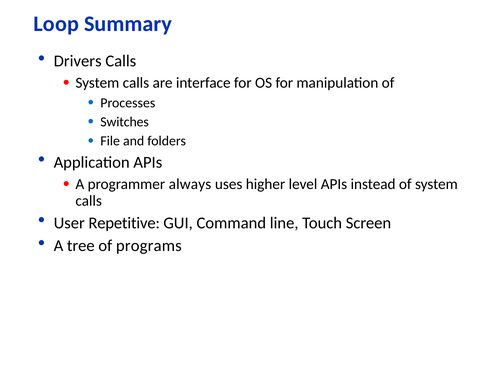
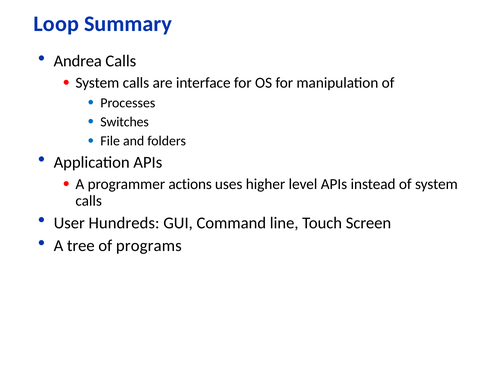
Drivers: Drivers -> Andrea (78, 61)
always: always -> actions (190, 184)
Repetitive: Repetitive -> Hundreds (124, 223)
